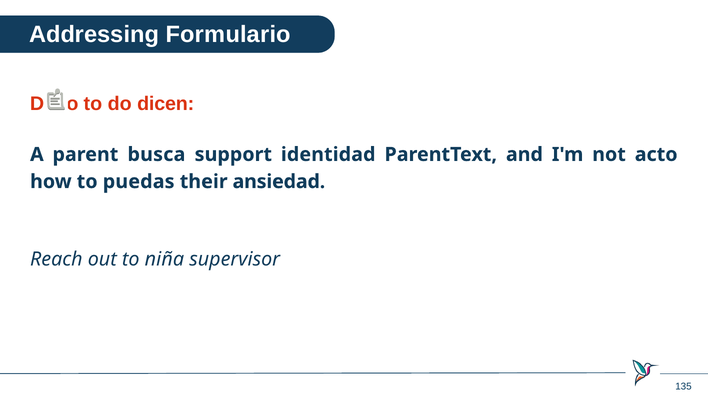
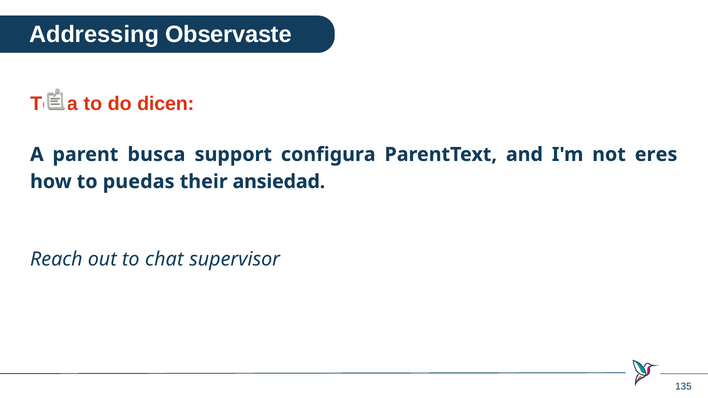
Formulario: Formulario -> Observaste (228, 35)
Daño: Daño -> Toda (54, 104)
identidad: identidad -> configura (328, 155)
acto: acto -> eres (656, 155)
niña: niña -> chat (164, 260)
